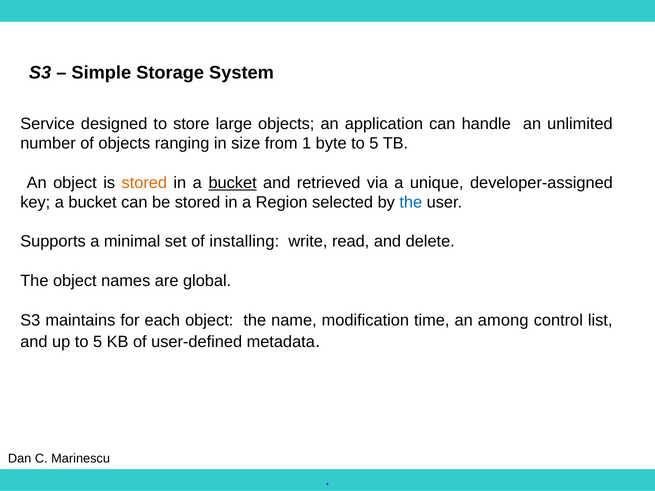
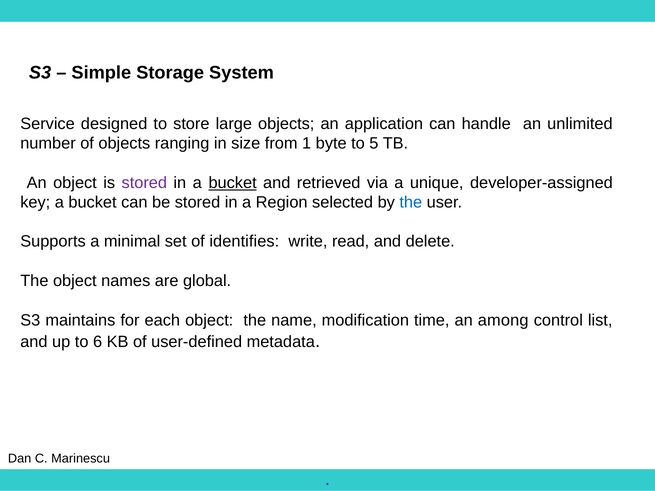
stored colour: orange -> purple (144, 183)
installing: installing -> identifies (244, 242)
up to 5: 5 -> 6 (98, 342)
